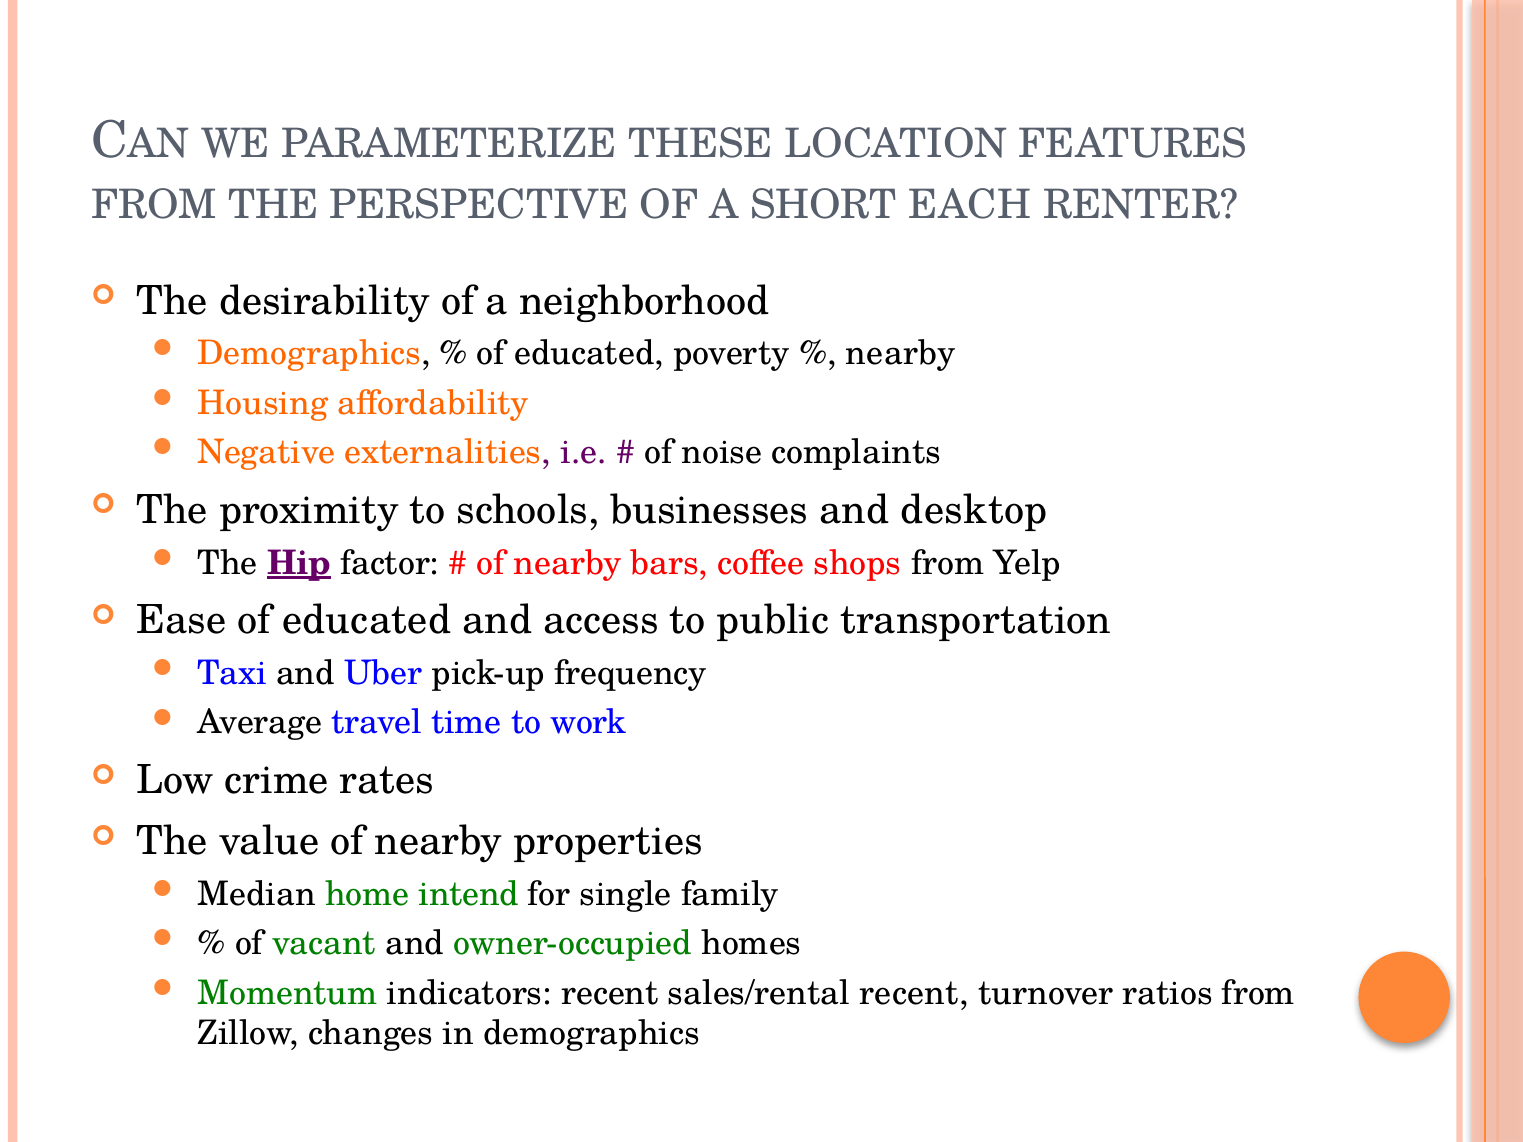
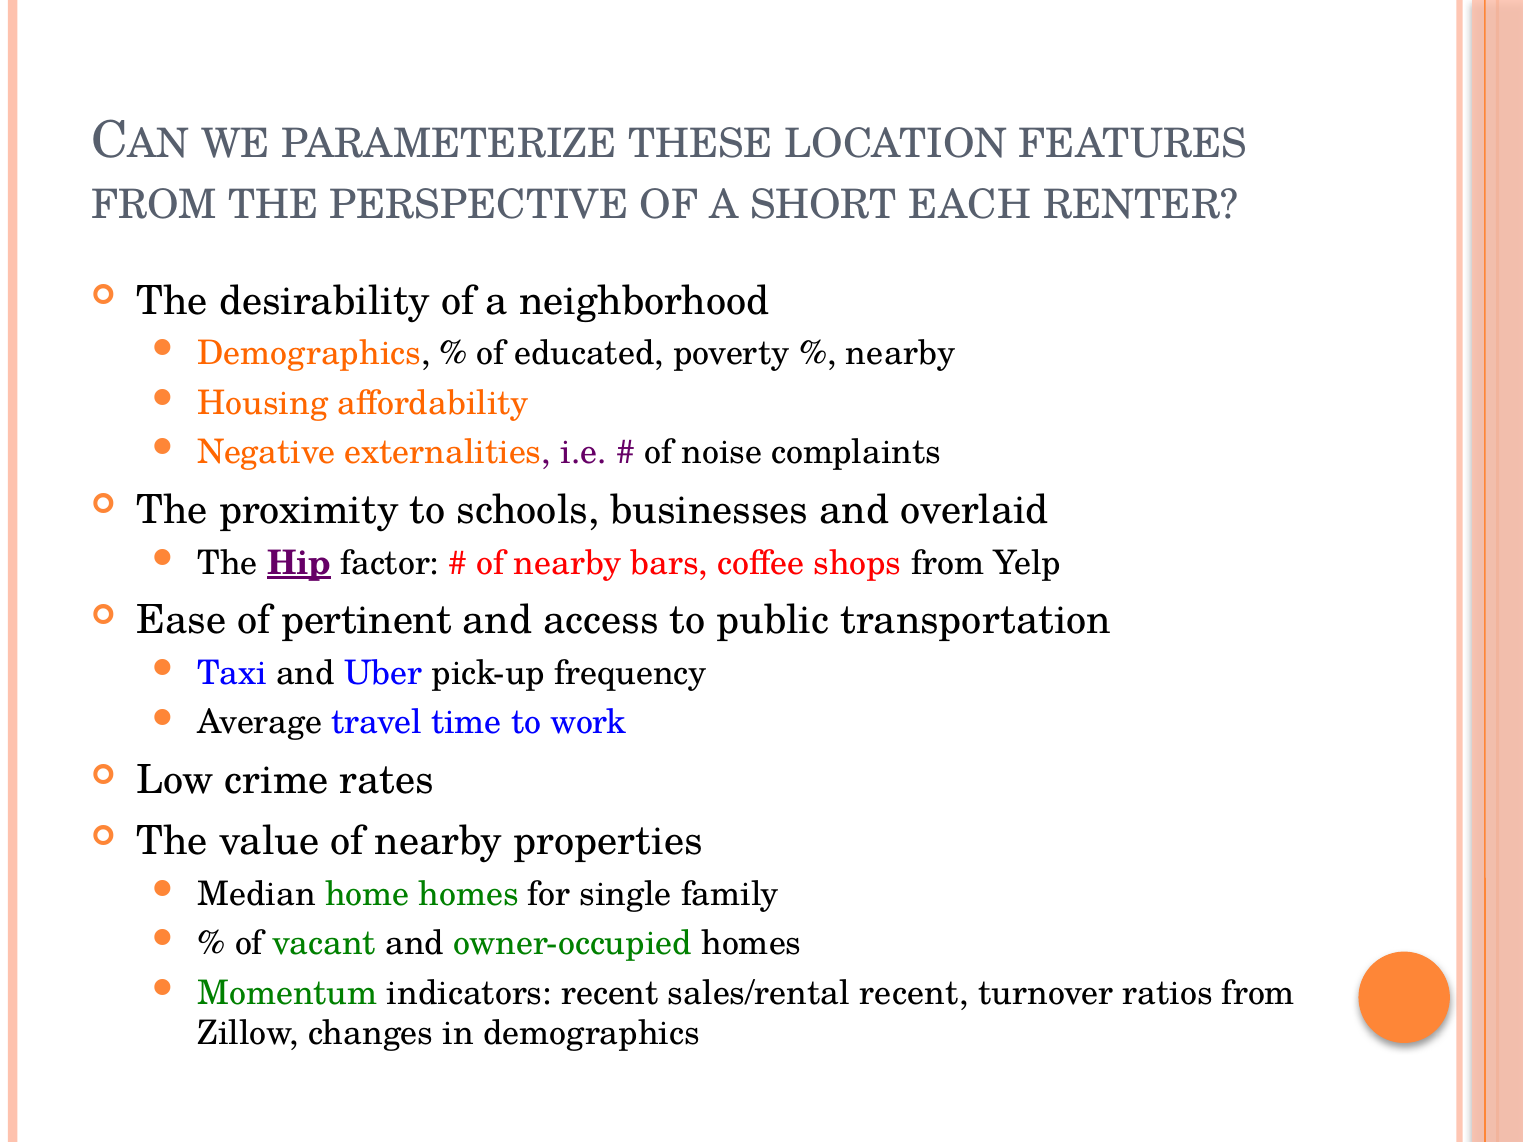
desktop: desktop -> overlaid (975, 510)
Ease of educated: educated -> pertinent (367, 621)
home intend: intend -> homes (469, 894)
